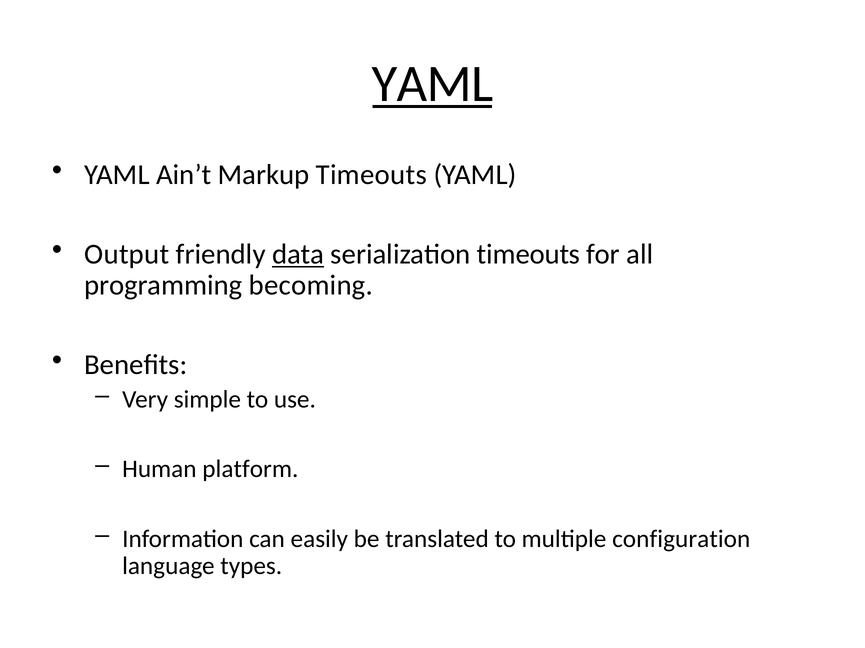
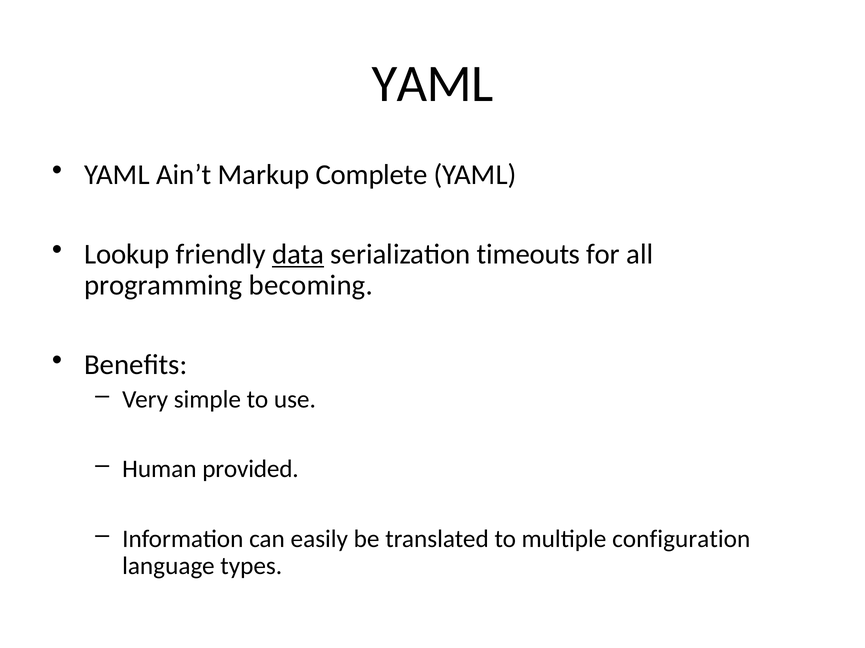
YAML underline: present -> none (433, 84)
Markup Timeouts: Timeouts -> Complete (372, 175)
Output: Output -> Lookup (127, 255)
platform: platform -> provided (250, 470)
